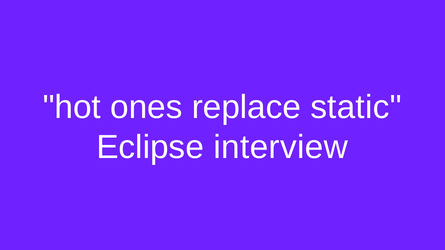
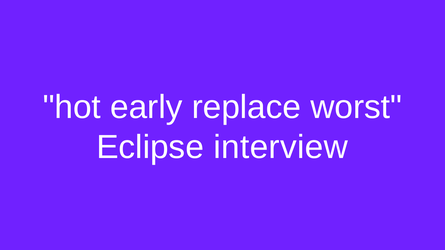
ones: ones -> early (146, 107)
static: static -> worst (356, 107)
